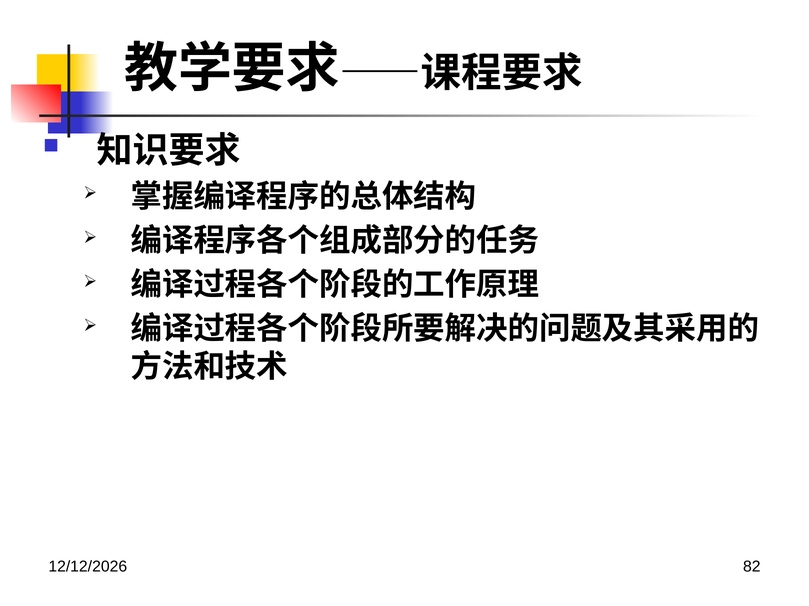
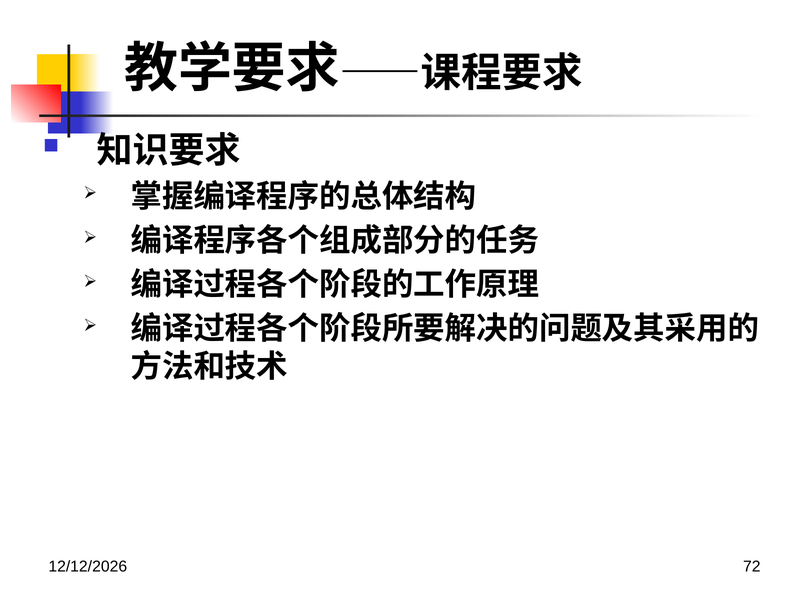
82: 82 -> 72 (752, 567)
